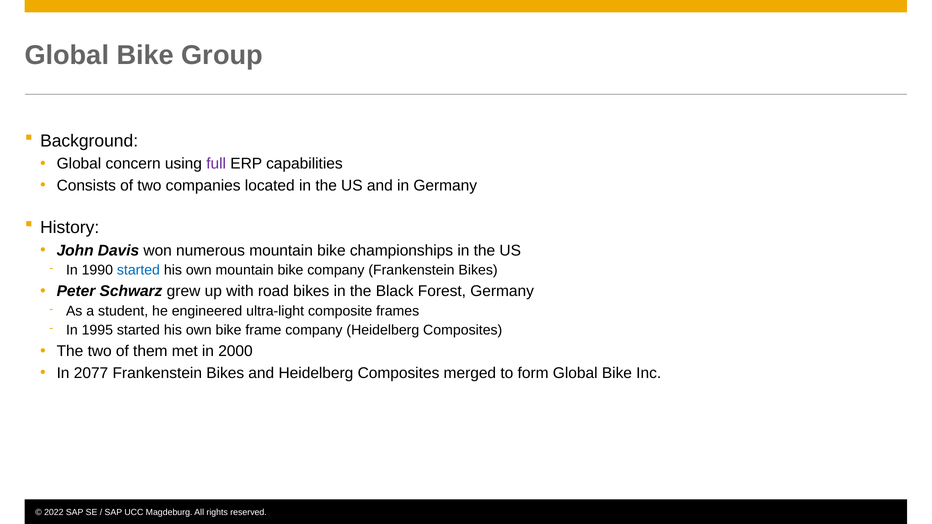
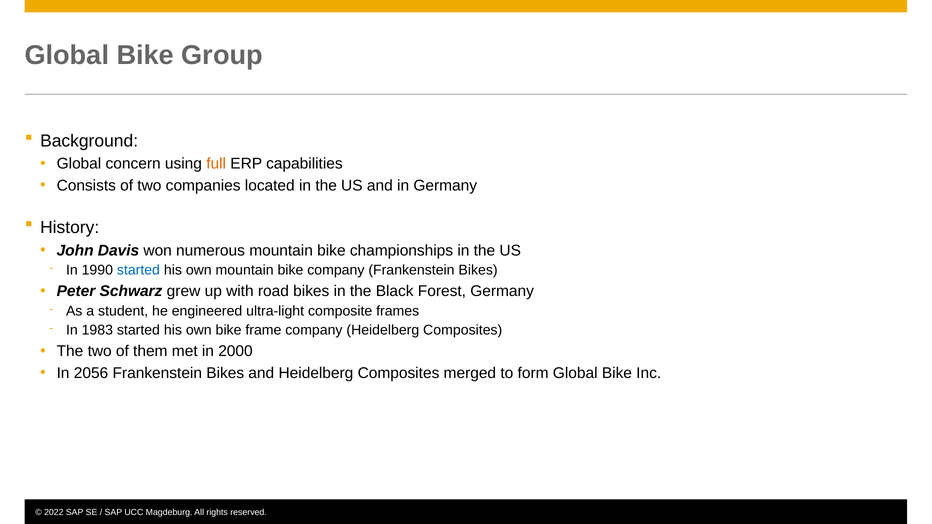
full colour: purple -> orange (216, 164)
1995: 1995 -> 1983 (97, 330)
2077: 2077 -> 2056 (91, 373)
